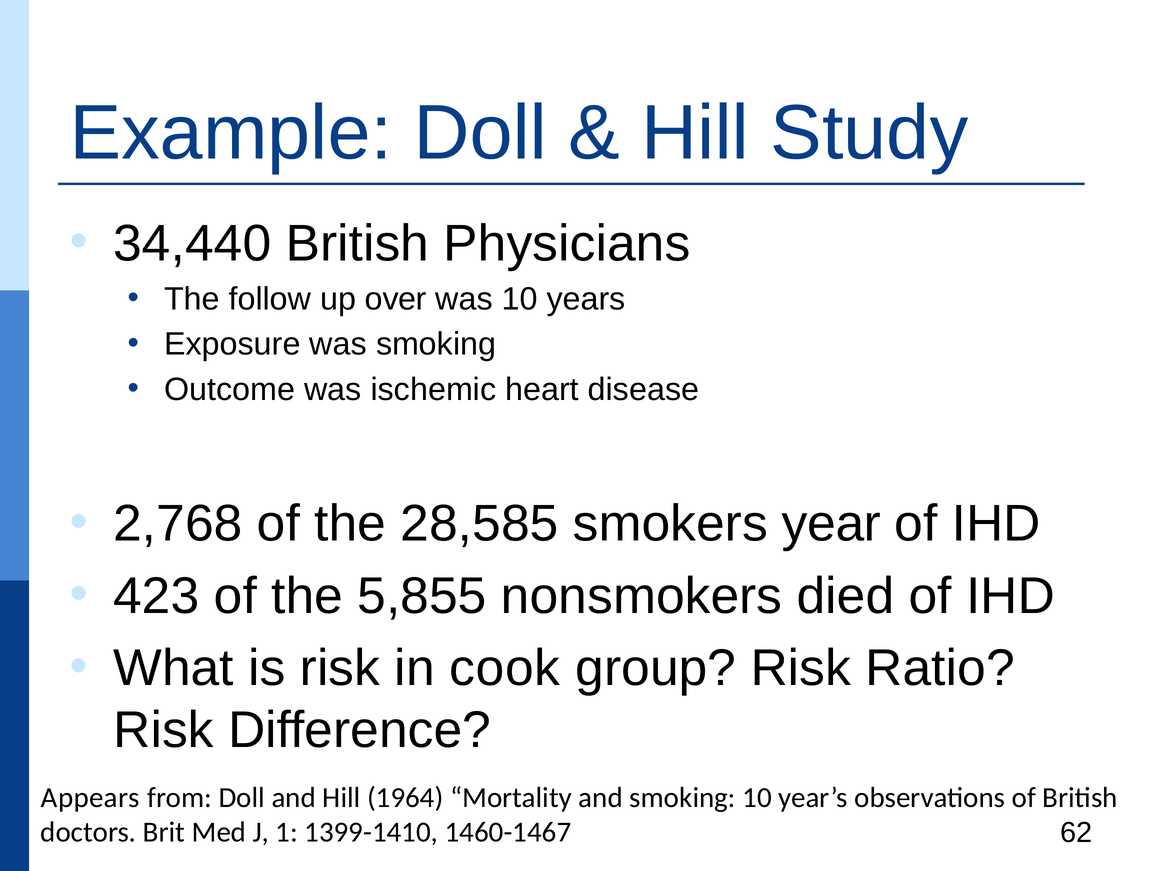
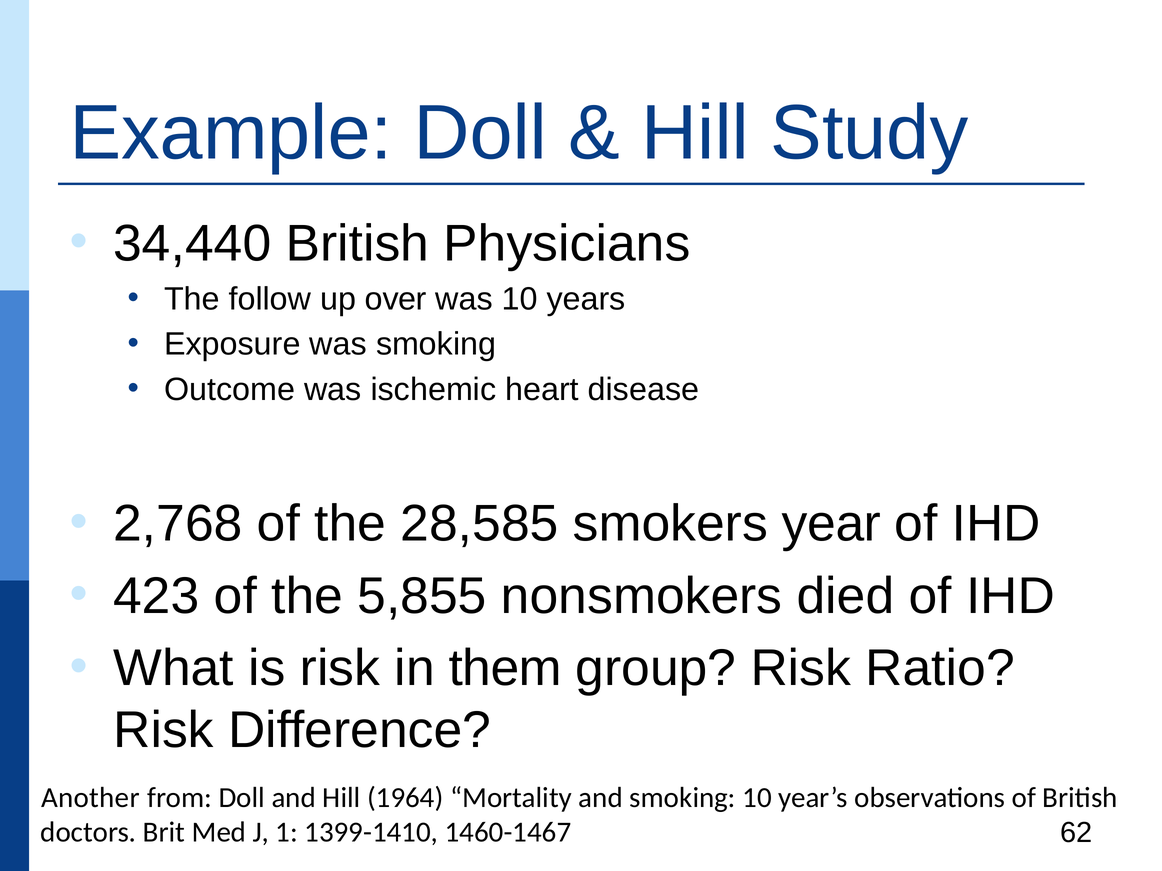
cook: cook -> them (505, 669)
Appears: Appears -> Another (90, 798)
